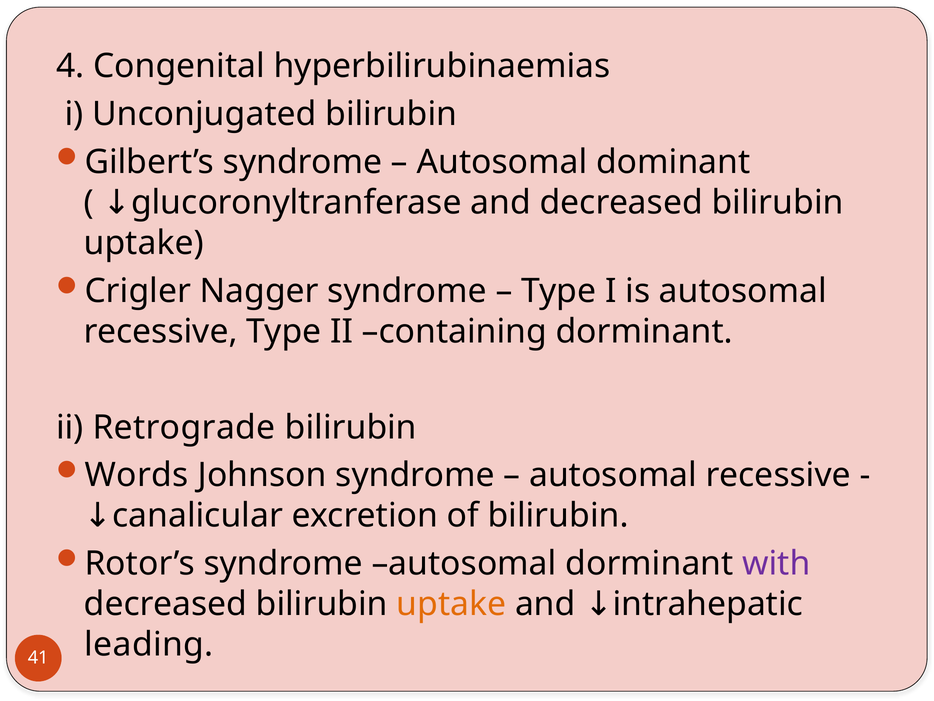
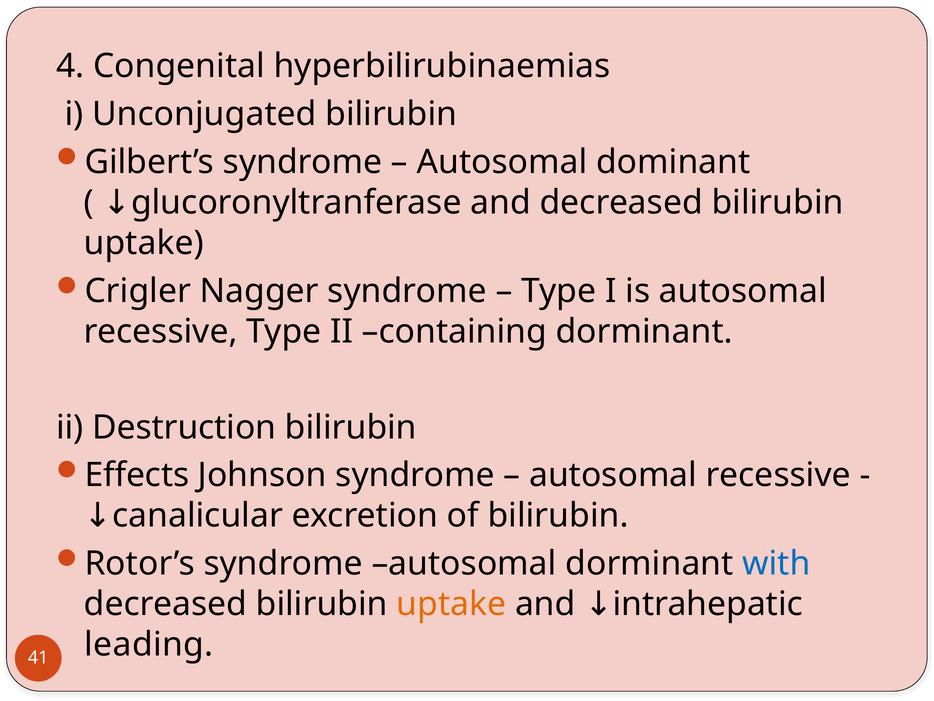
Retrograde: Retrograde -> Destruction (184, 427)
Words: Words -> Effects (137, 475)
with colour: purple -> blue (776, 563)
